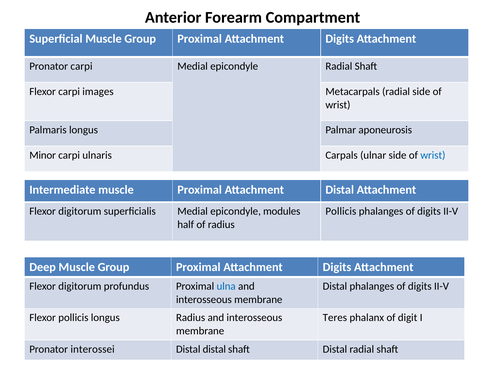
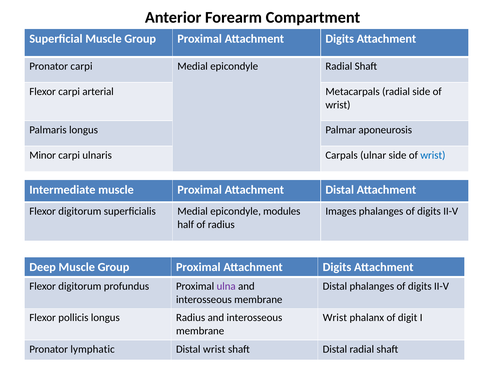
images: images -> arterial (98, 92)
Pollicis: Pollicis -> Images (341, 211)
ulna colour: blue -> purple (226, 286)
Teres: Teres -> Wrist (335, 318)
interossei: interossei -> lymphatic (93, 349)
Distal distal: distal -> wrist (214, 349)
